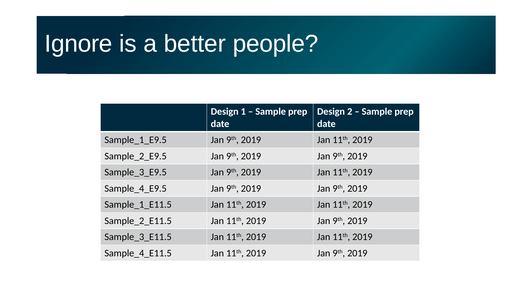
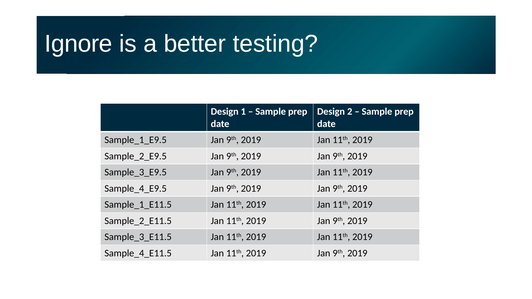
people: people -> testing (275, 44)
